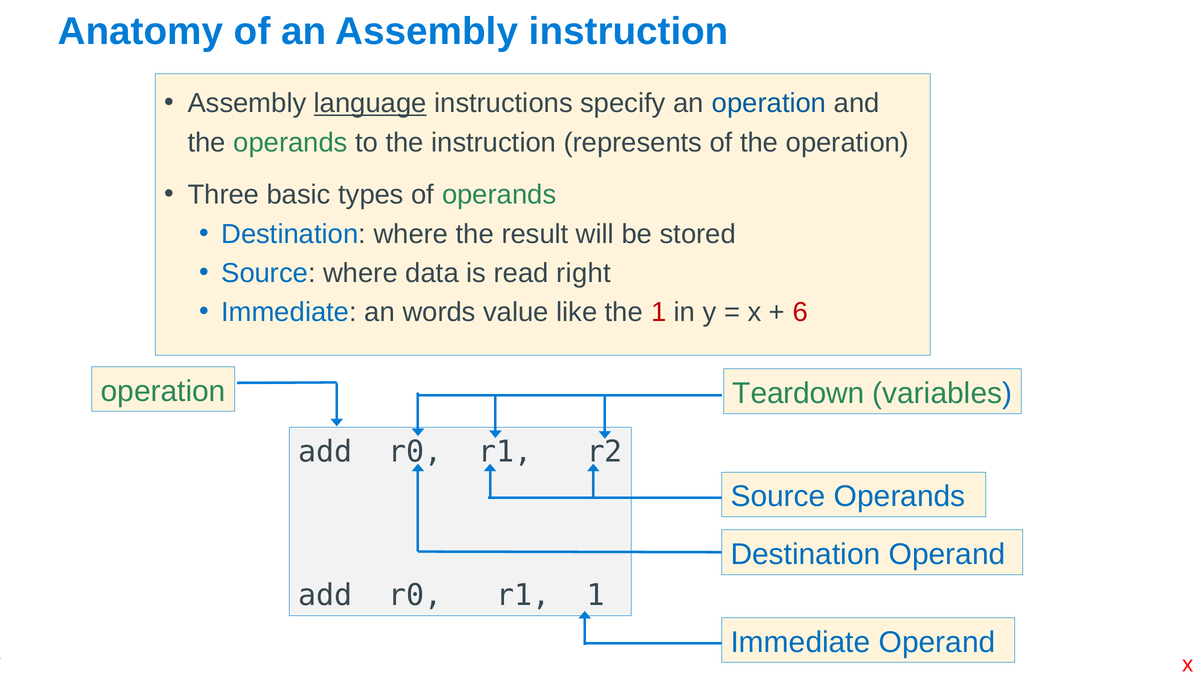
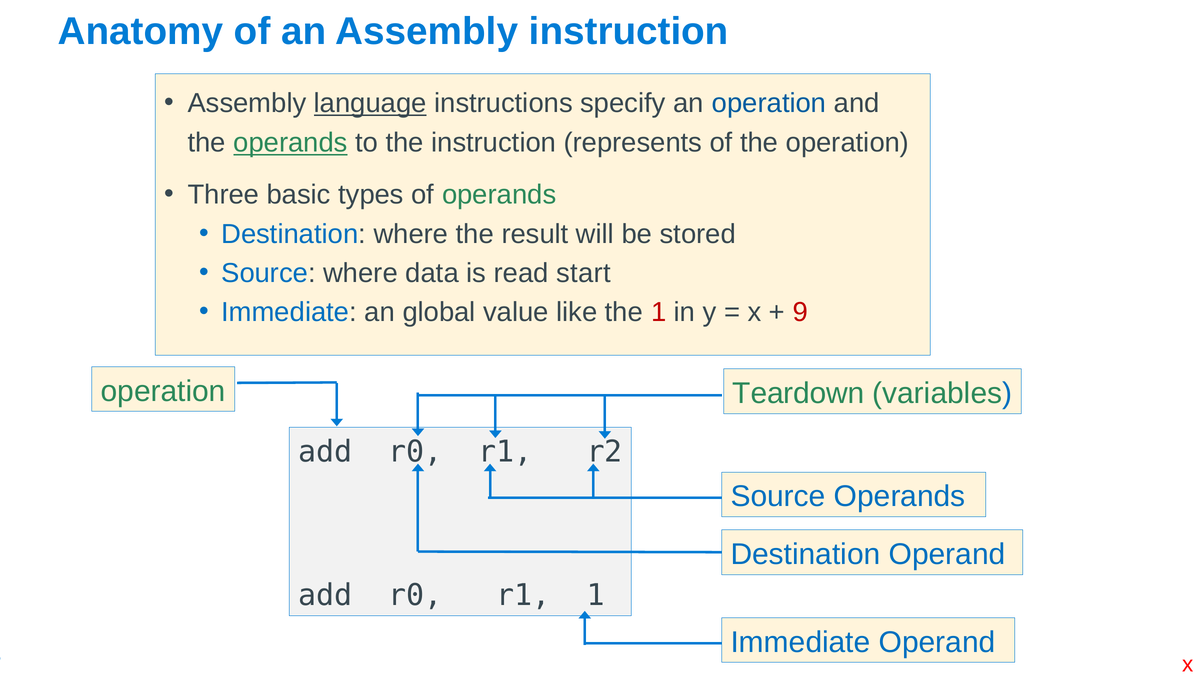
operands underline: none -> present (290, 143)
right: right -> start (583, 273)
words: words -> global (439, 313)
6: 6 -> 9 (800, 313)
